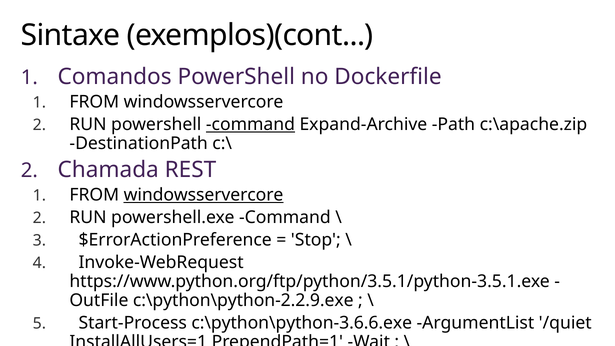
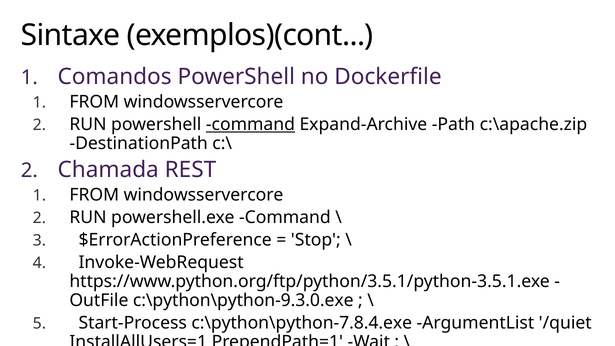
windowsservercore underline: present -> none (204, 195)
c:\python\python-2.2.9.exe: c:\python\python-2.2.9.exe -> c:\python\python-9.3.0.exe (243, 300)
c:\python\python-3.6.6.exe: c:\python\python-3.6.6.exe -> c:\python\python-7.8.4.exe (302, 323)
